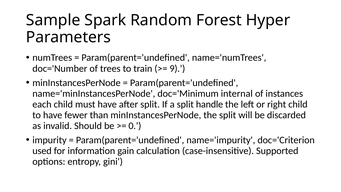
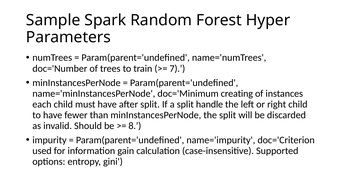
9: 9 -> 7 (177, 68)
internal: internal -> creating (237, 93)
0: 0 -> 8 (135, 126)
